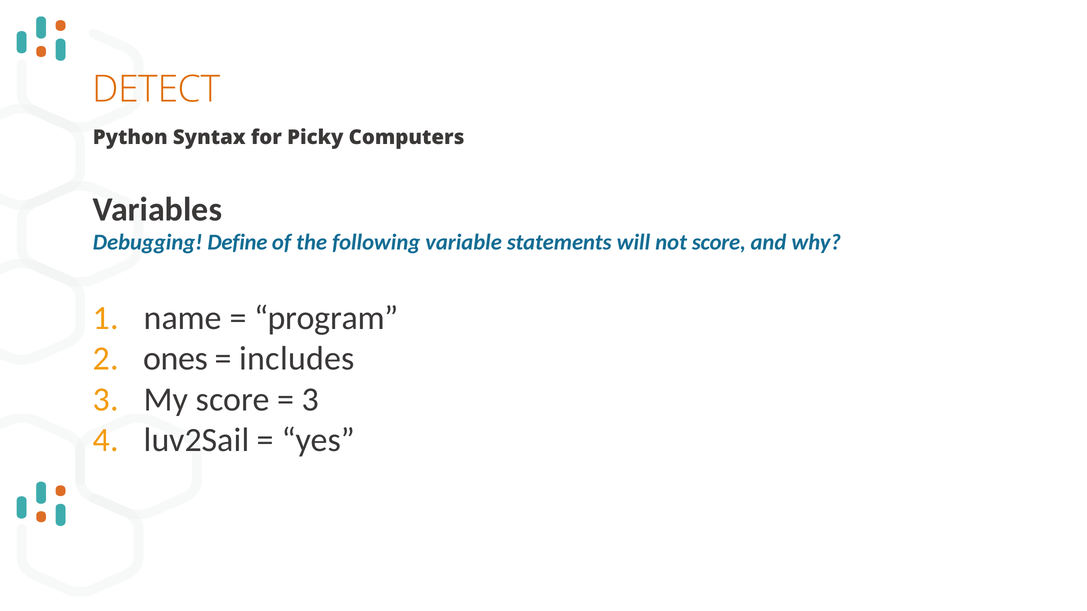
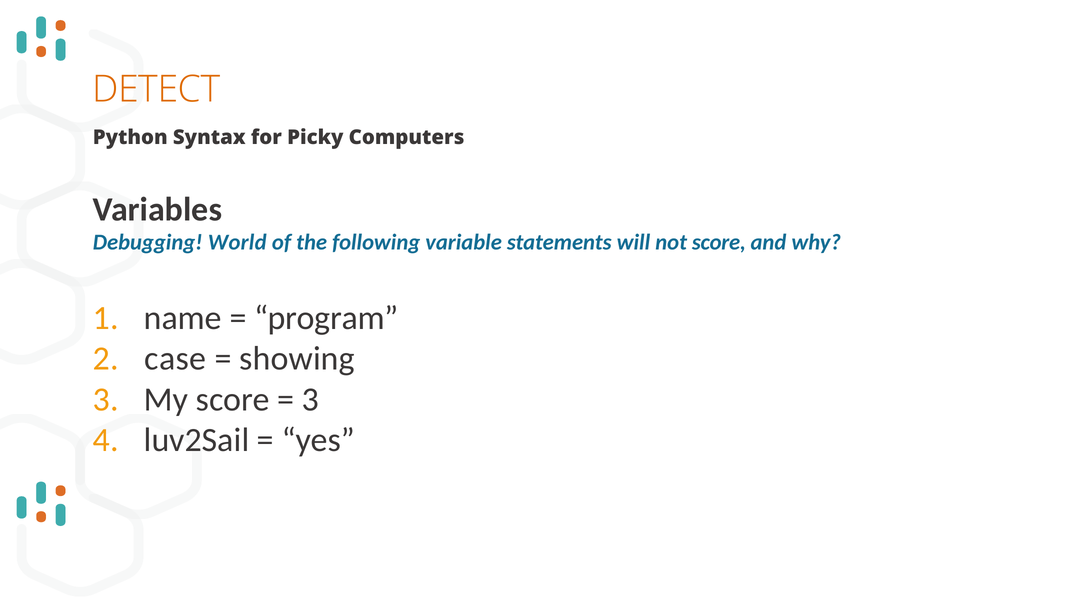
Define: Define -> World (237, 243)
ones: ones -> case (175, 359)
includes: includes -> showing (297, 359)
